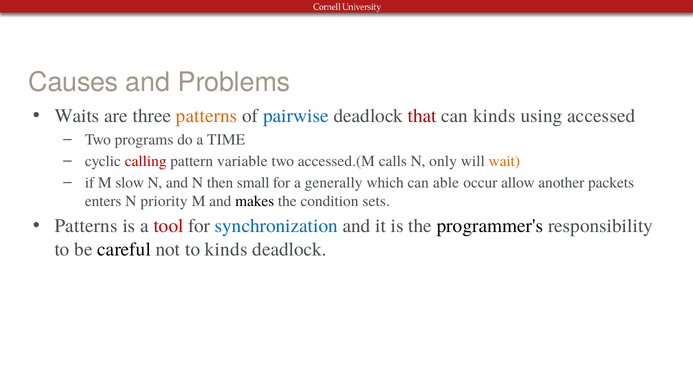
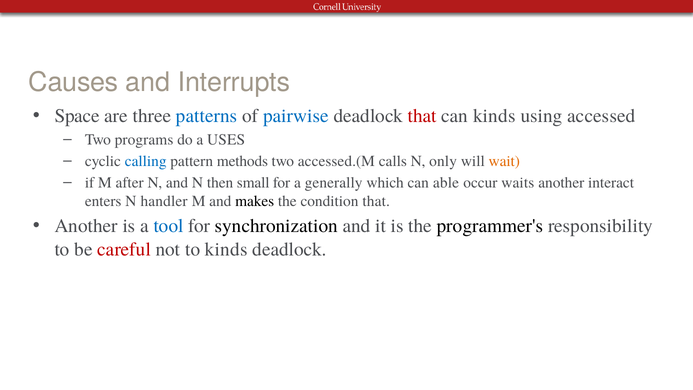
Problems: Problems -> Interrupts (234, 82)
Waits: Waits -> Space (77, 116)
patterns colour: orange -> blue (207, 116)
TIME: TIME -> USES (226, 140)
calling colour: red -> blue (146, 161)
variable: variable -> methods (242, 161)
slow: slow -> after (130, 183)
allow: allow -> waits (518, 183)
packets: packets -> interact (611, 183)
priority: priority -> handler (164, 201)
condition sets: sets -> that (376, 201)
Patterns: Patterns -> Another (86, 226)
tool colour: red -> blue (169, 226)
synchronization colour: blue -> black (276, 226)
careful colour: black -> red (124, 249)
